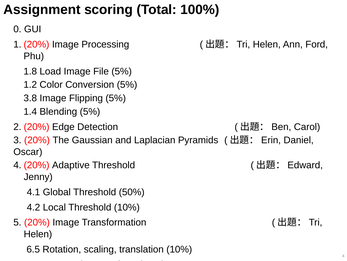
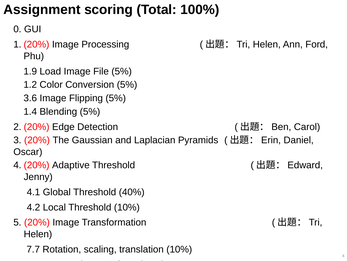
1.8: 1.8 -> 1.9 (30, 71)
3.8: 3.8 -> 3.6 (30, 98)
50%: 50% -> 40% (132, 192)
6.5: 6.5 -> 7.7 (33, 249)
